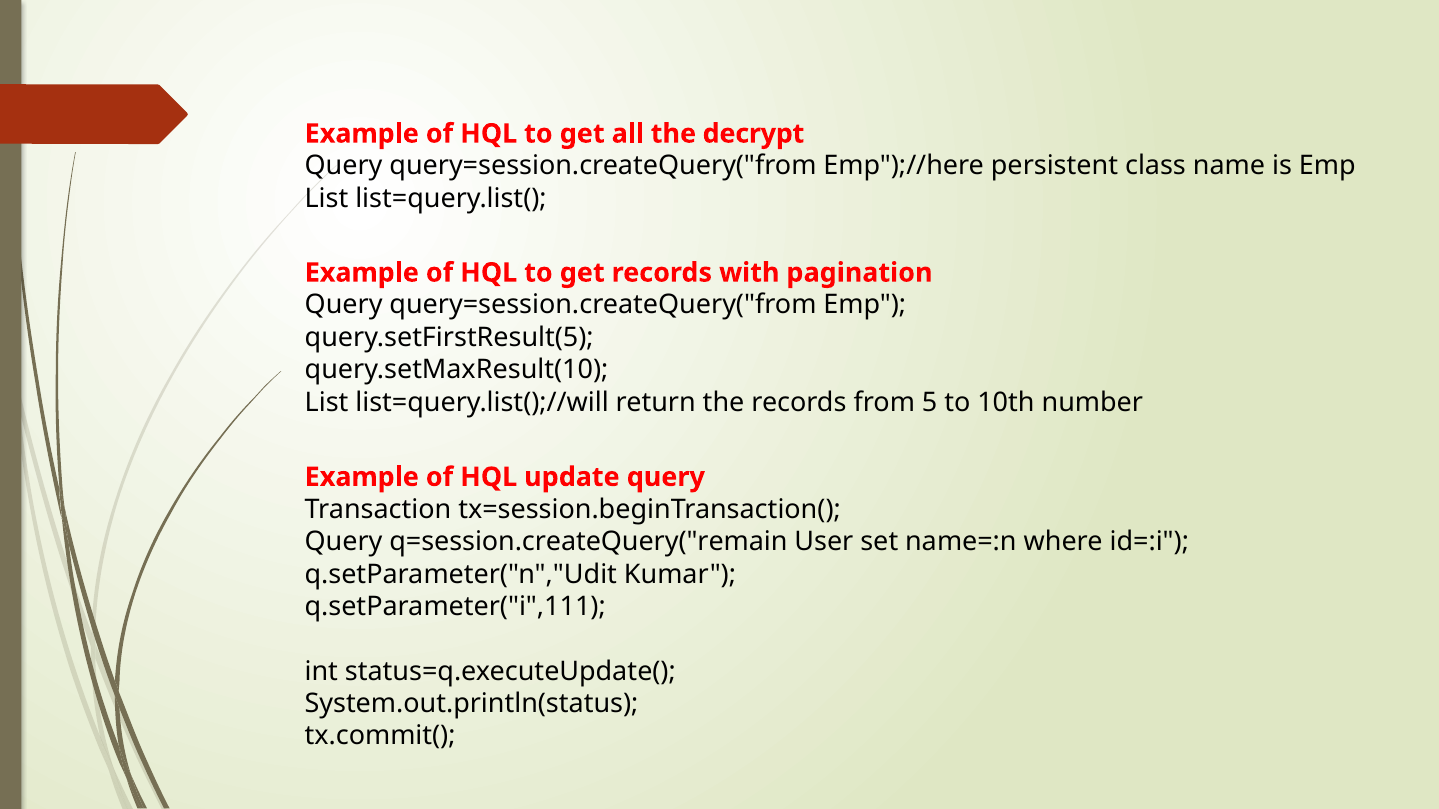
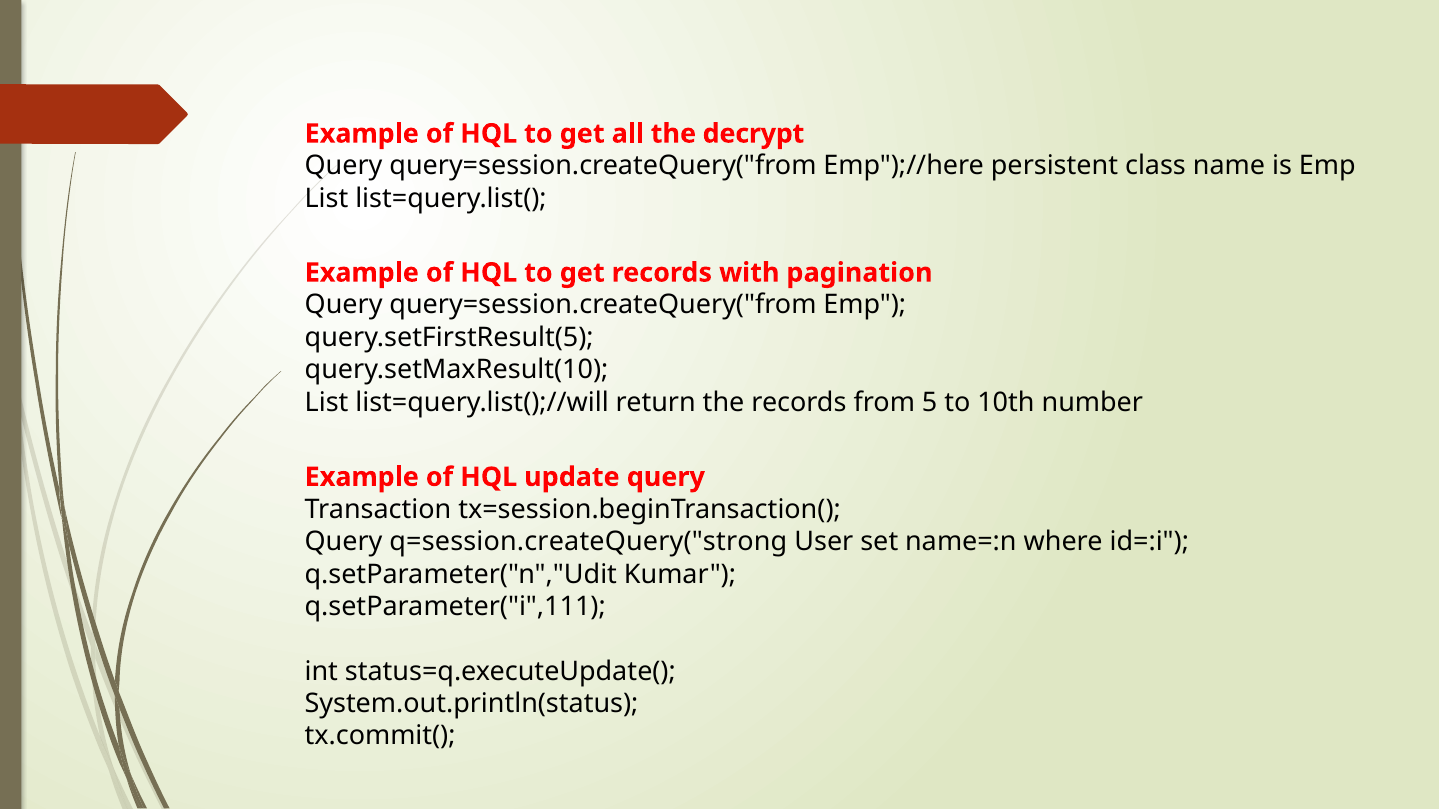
q=session.createQuery("remain: q=session.createQuery("remain -> q=session.createQuery("strong (588, 542)
